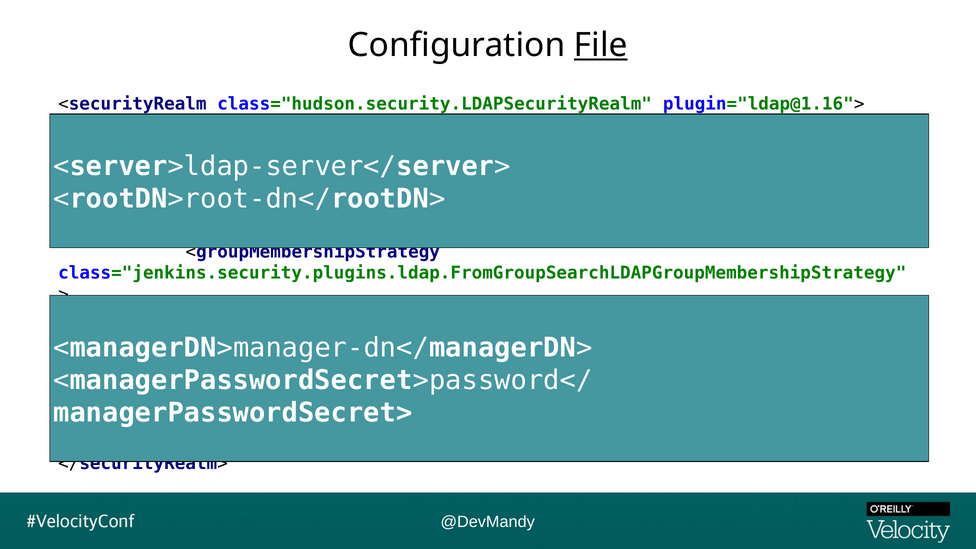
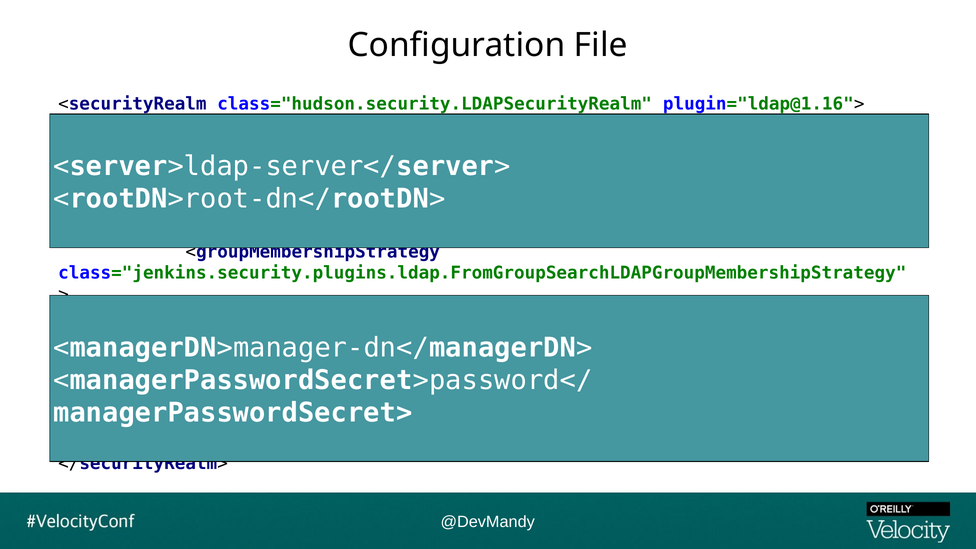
File underline: present -> none (601, 45)
